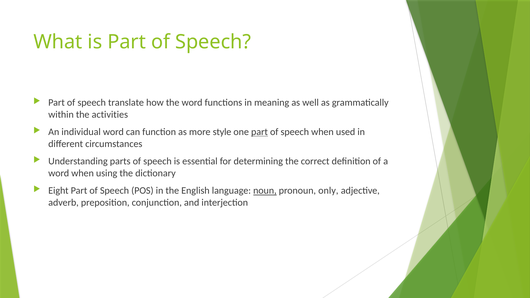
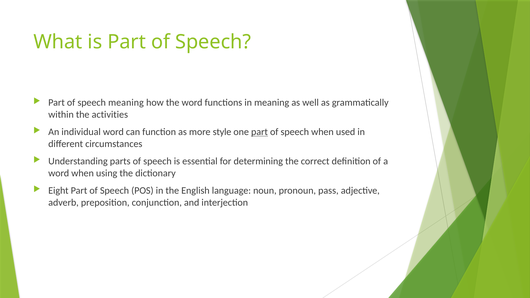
speech translate: translate -> meaning (126, 103)
noun underline: present -> none (265, 191)
only: only -> pass (328, 191)
